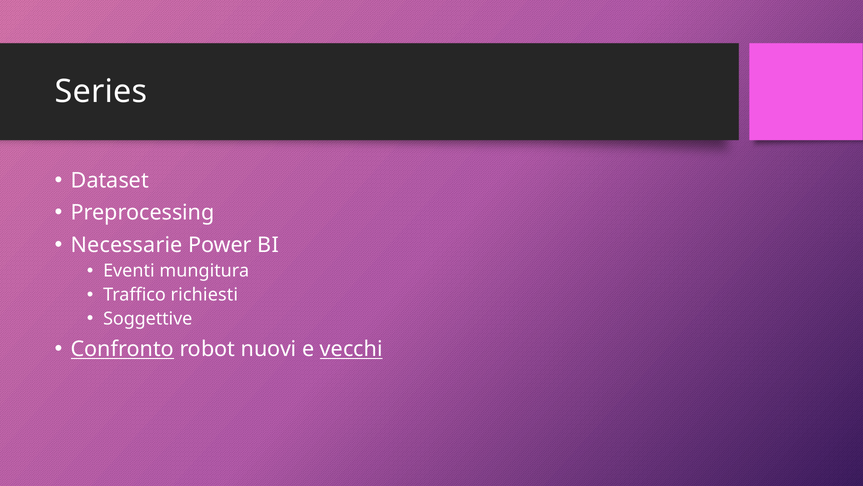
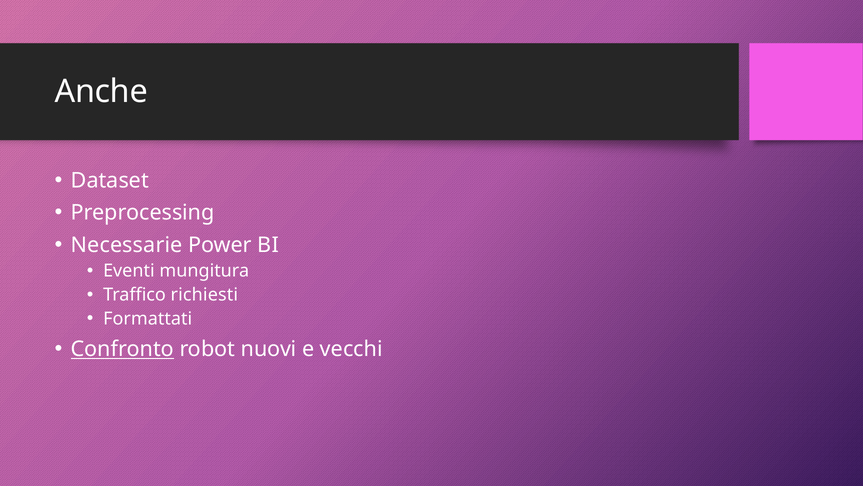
Series: Series -> Anche (101, 91)
Soggettive: Soggettive -> Formattati (148, 318)
vecchi underline: present -> none (351, 349)
